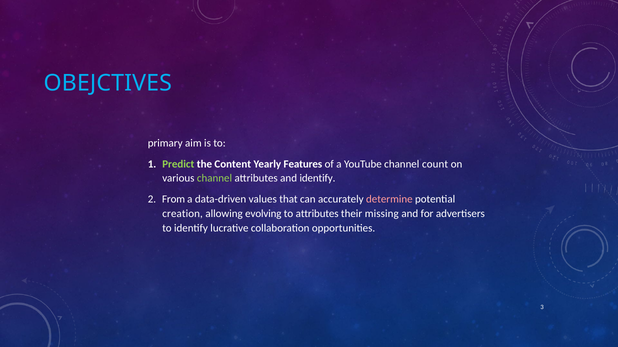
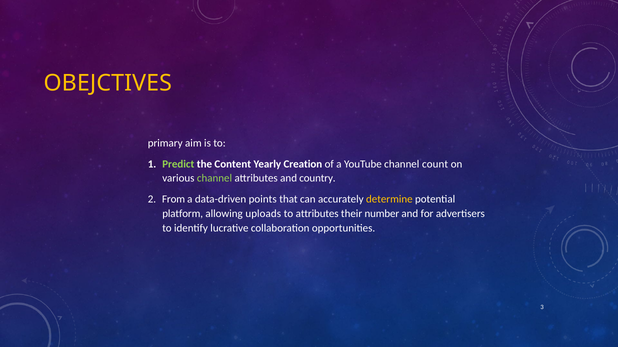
OBEJCTIVES colour: light blue -> yellow (108, 84)
Features: Features -> Creation (303, 164)
and identify: identify -> country (317, 179)
values: values -> points (263, 200)
determine colour: pink -> yellow (389, 200)
creation: creation -> platform (183, 214)
evolving: evolving -> uploads (263, 214)
missing: missing -> number (382, 214)
